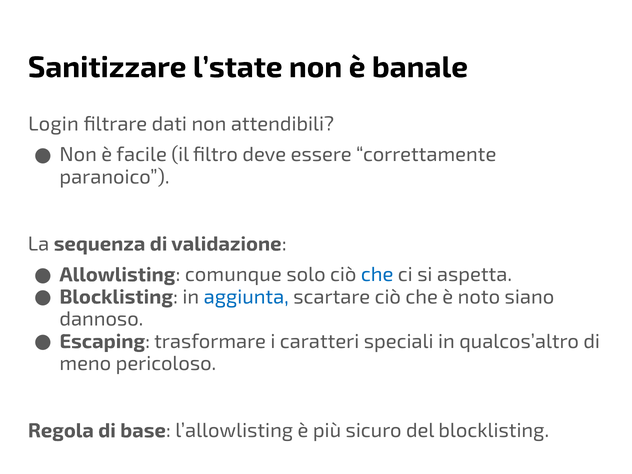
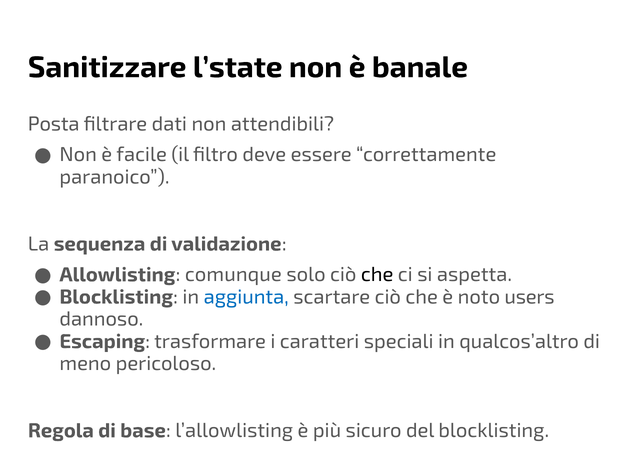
Login: Login -> Posta (54, 124)
che colour: blue -> black (377, 275)
siano: siano -> users (530, 297)
